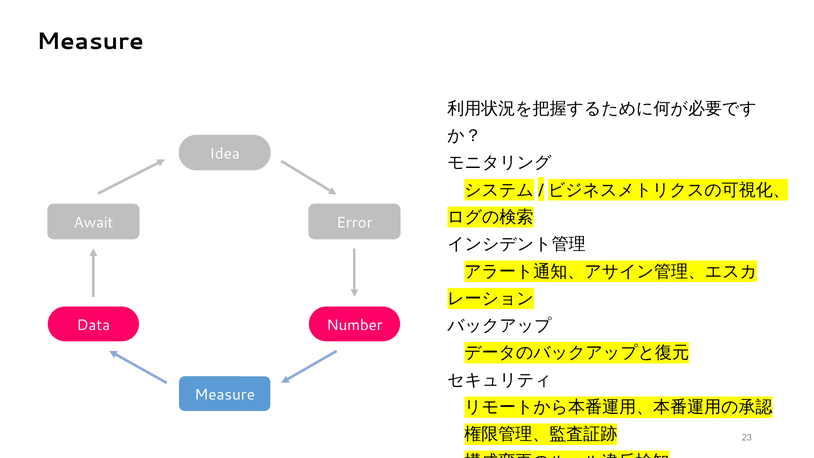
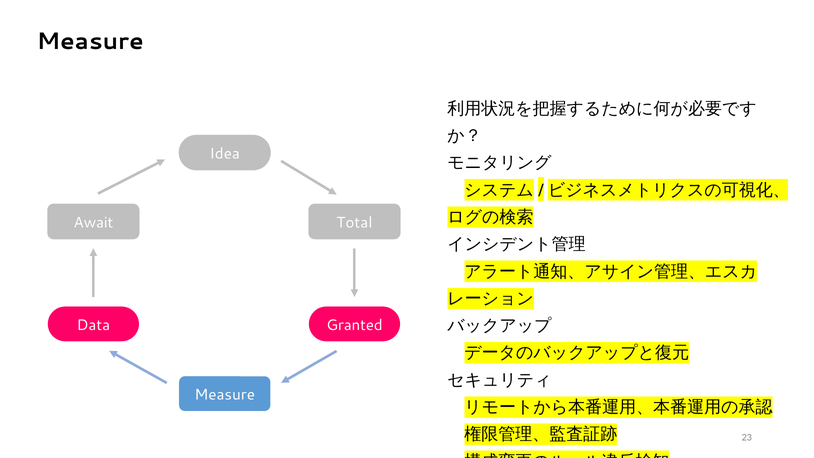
Error: Error -> Total (354, 222)
Number: Number -> Granted (355, 325)
